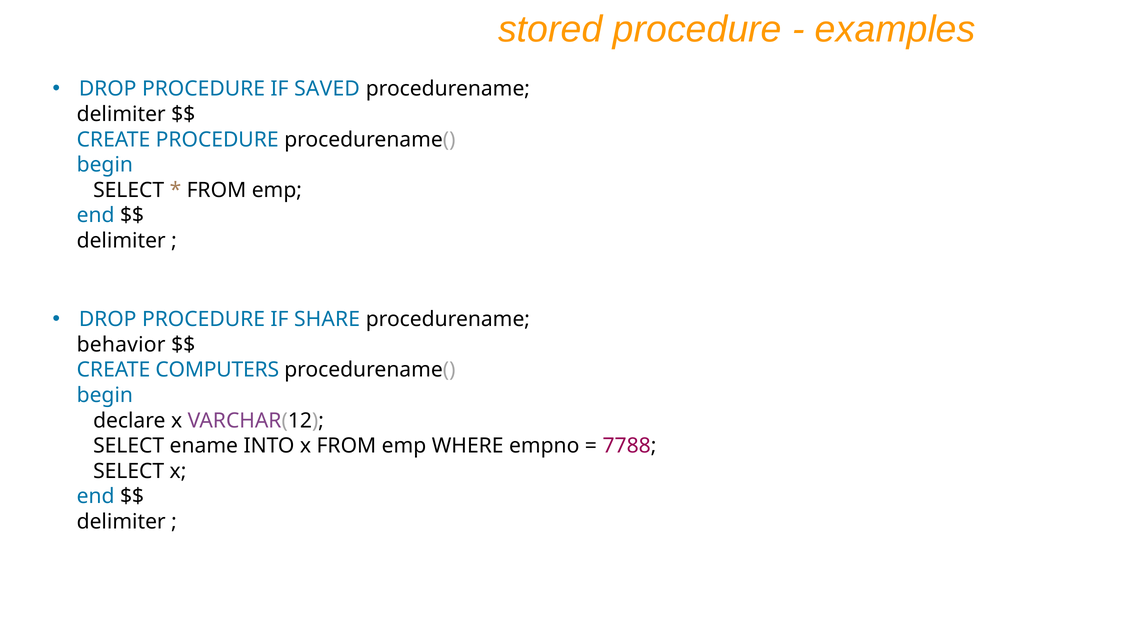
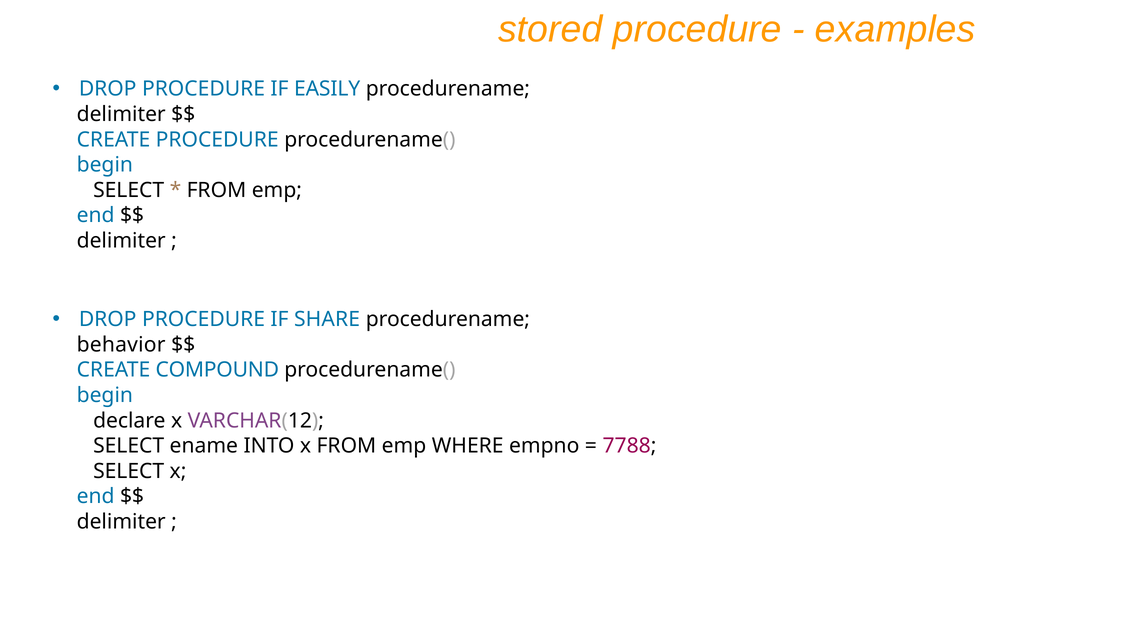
SAVED: SAVED -> EASILY (327, 89)
COMPUTERS: COMPUTERS -> COMPOUND (217, 370)
